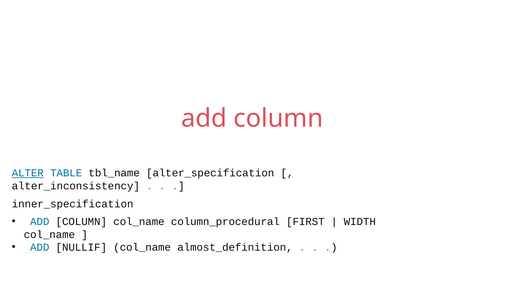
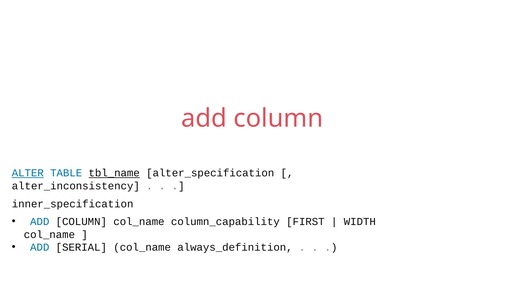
tbl_name underline: none -> present (114, 173)
column_procedural: column_procedural -> column_capability (225, 221)
NULLIF: NULLIF -> SERIAL (81, 247)
almost_definition: almost_definition -> always_definition (235, 247)
